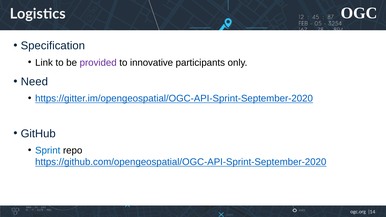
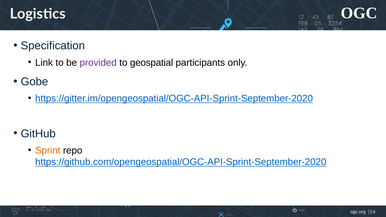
innovative: innovative -> geospatial (152, 63)
Need: Need -> Gobe (34, 82)
Sprint colour: blue -> orange (48, 150)
